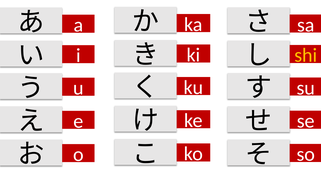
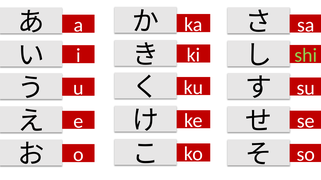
shi colour: yellow -> light green (306, 56)
